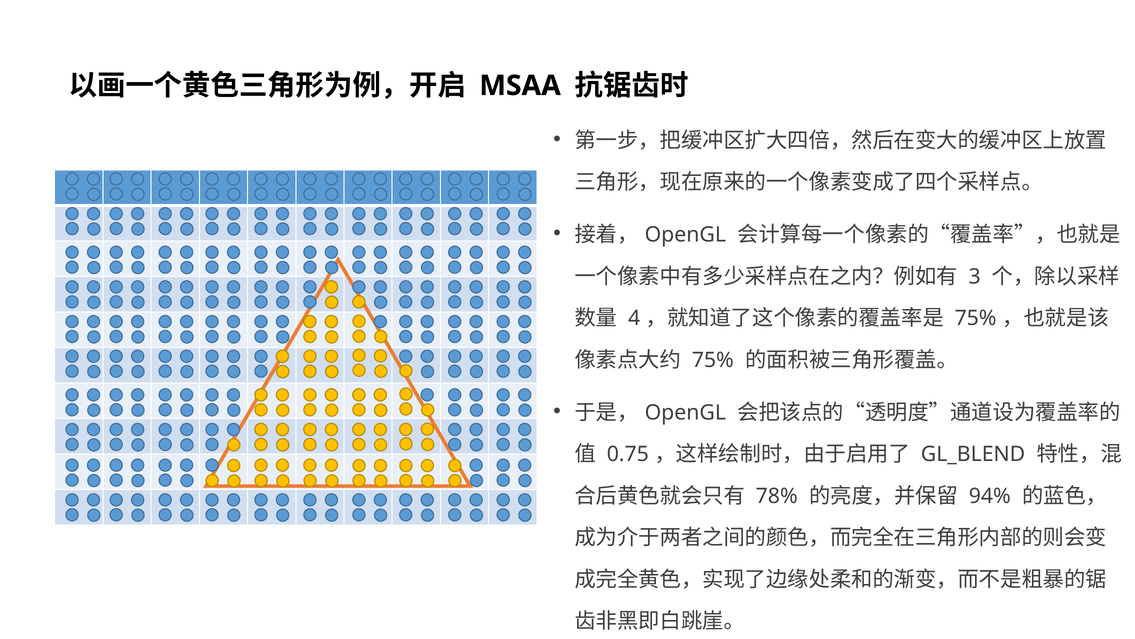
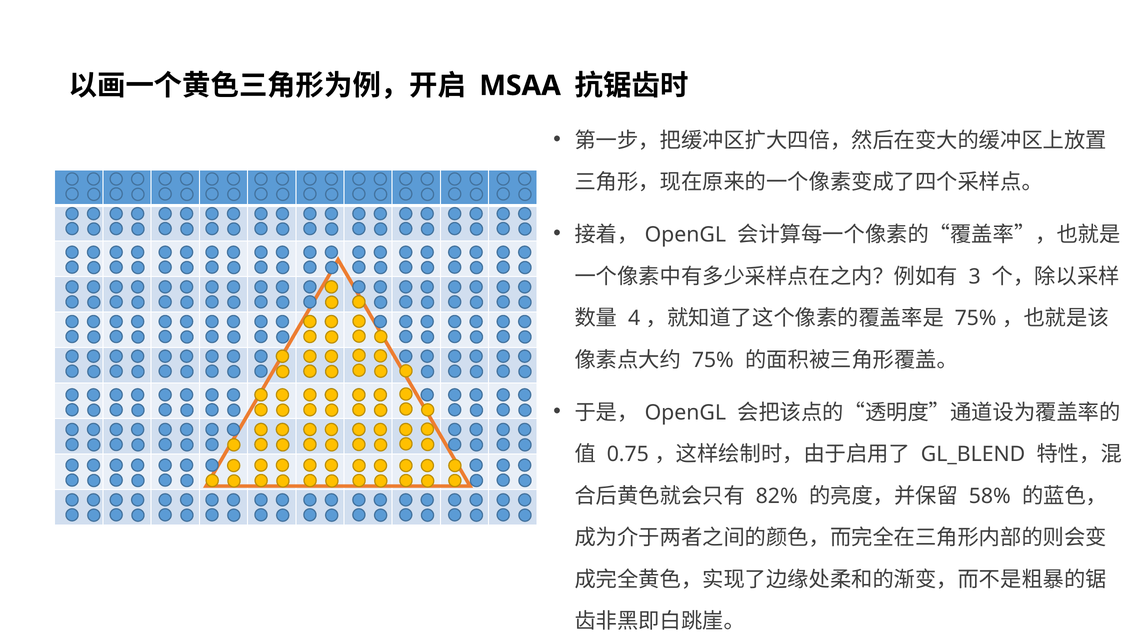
78%: 78% -> 82% (777, 496)
94%: 94% -> 58% (990, 496)
